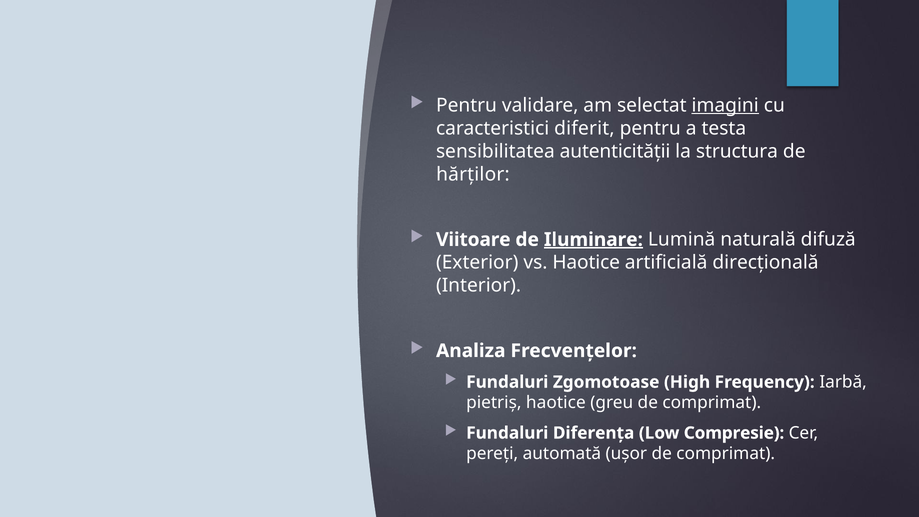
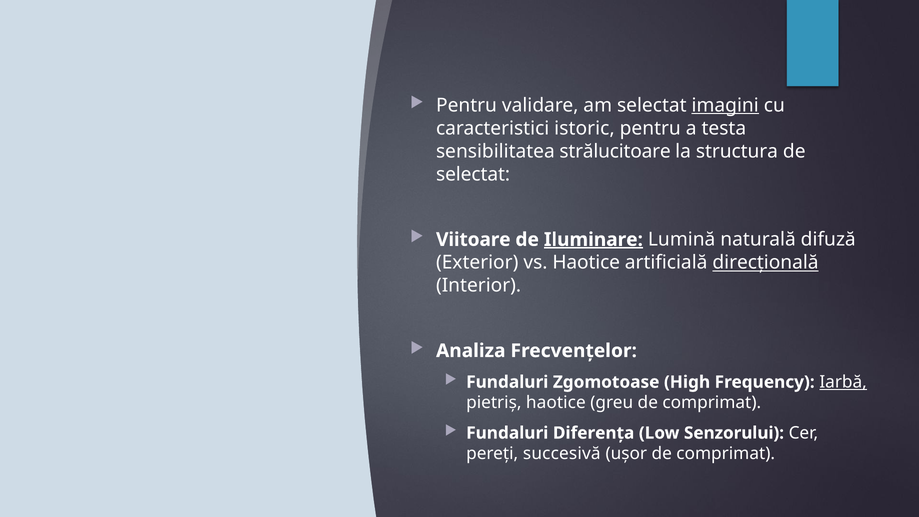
diferit: diferit -> istoric (584, 128)
autenticității: autenticității -> strălucitoare (615, 151)
hărților: hărților -> selectat (473, 174)
direcțională underline: none -> present (766, 263)
Iarbă underline: none -> present (843, 382)
Compresie: Compresie -> Senzorului (734, 433)
automată: automată -> succesivă (562, 454)
